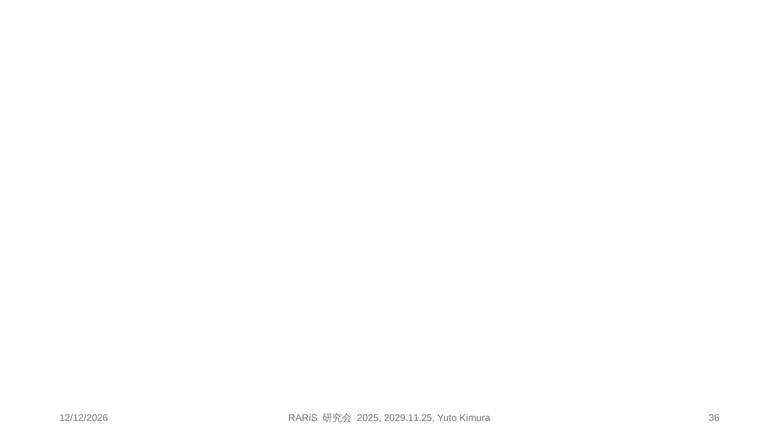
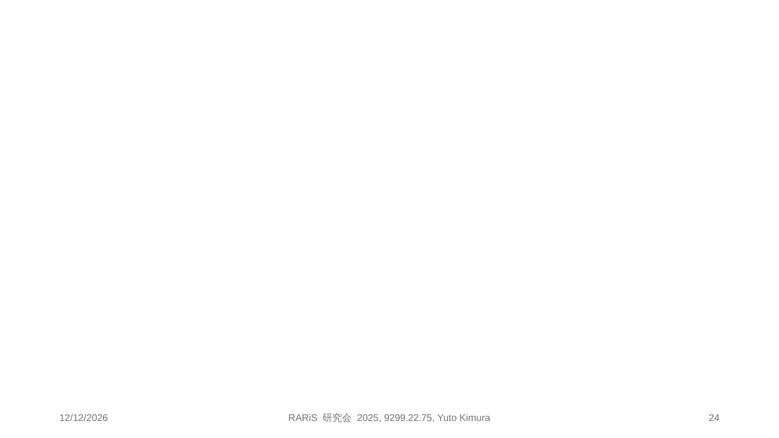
2029.11.25: 2029.11.25 -> 9299.22.75 (409, 418)
36: 36 -> 24 (714, 418)
